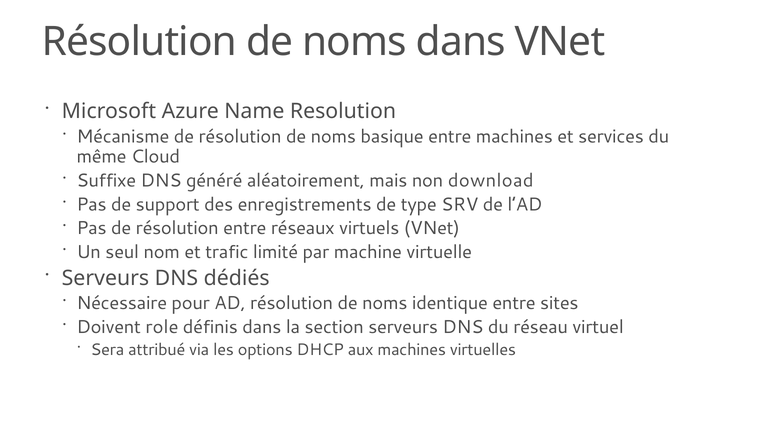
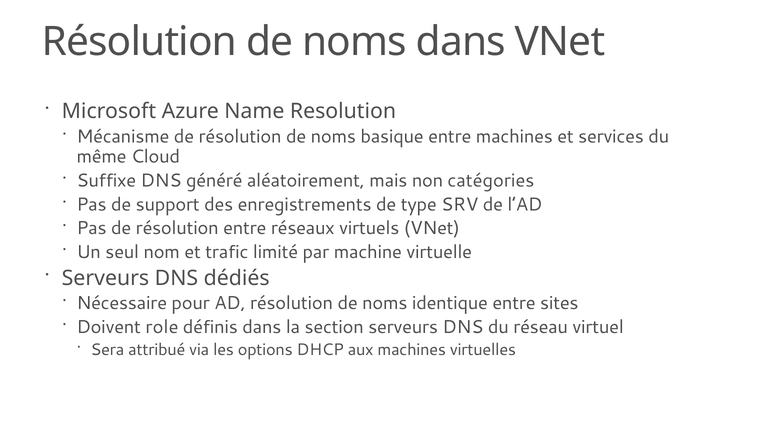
download: download -> catégories (491, 181)
